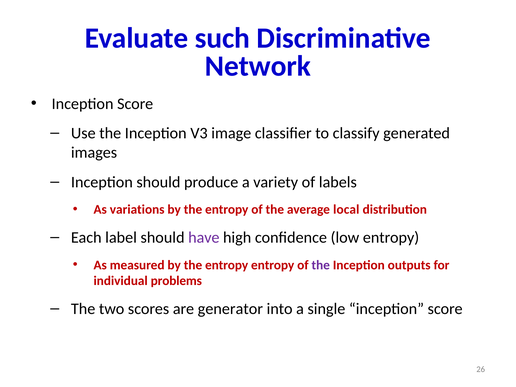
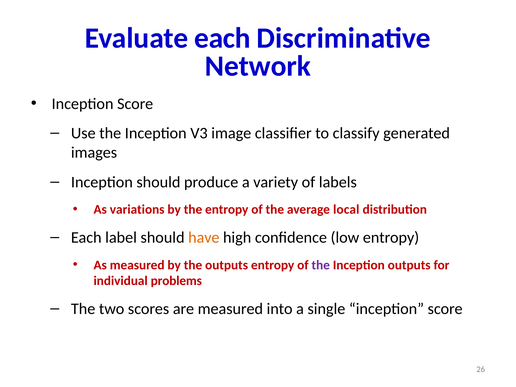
Evaluate such: such -> each (223, 38)
have colour: purple -> orange (204, 238)
measured by the entropy: entropy -> outputs (227, 265)
are generator: generator -> measured (230, 309)
